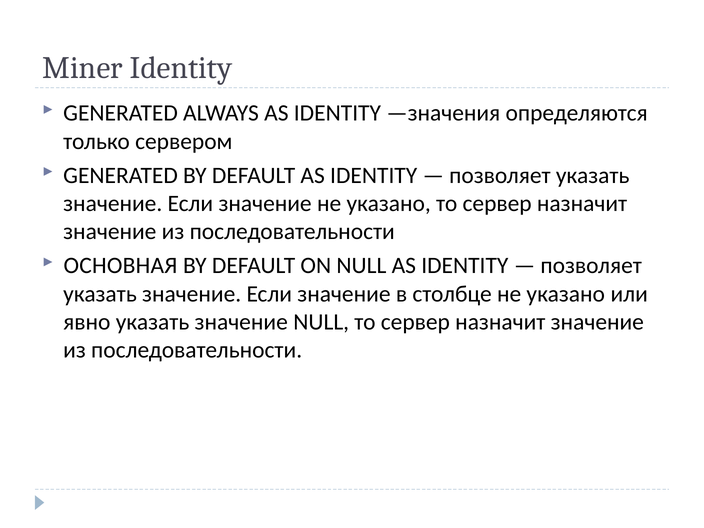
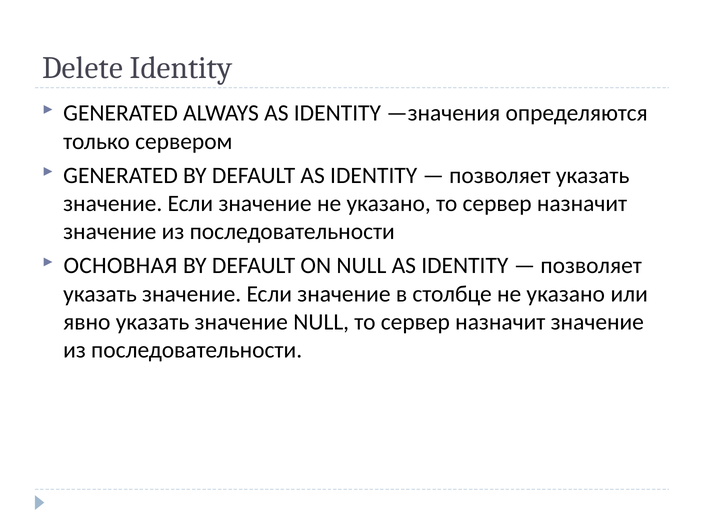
Miner: Miner -> Delete (83, 68)
